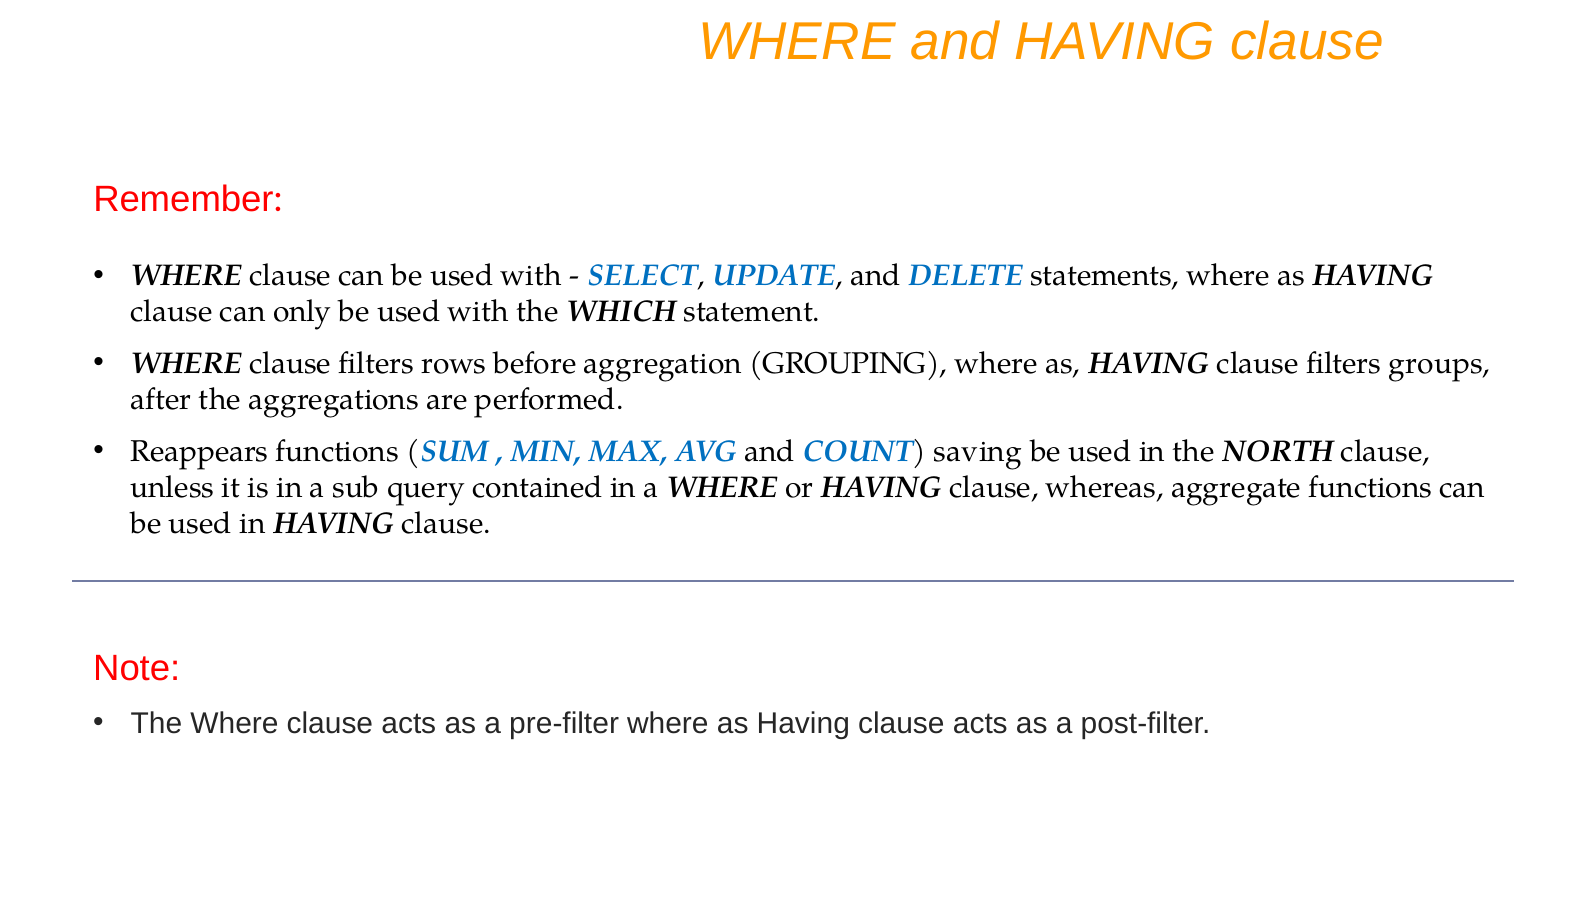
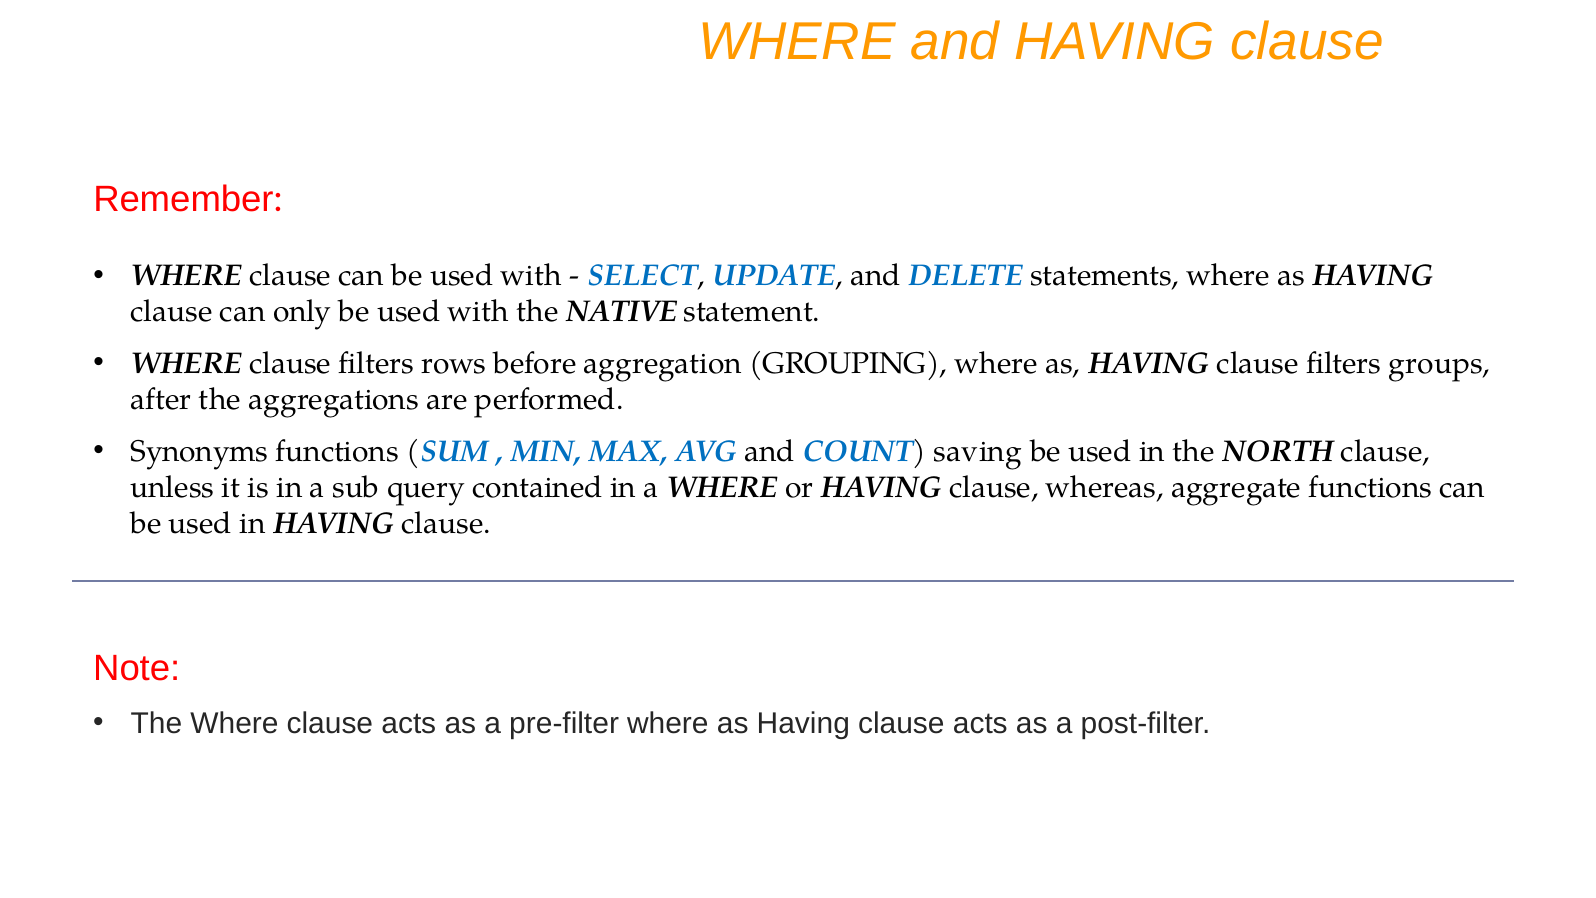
WHICH: WHICH -> NATIVE (622, 312)
Reappears: Reappears -> Synonyms (200, 451)
